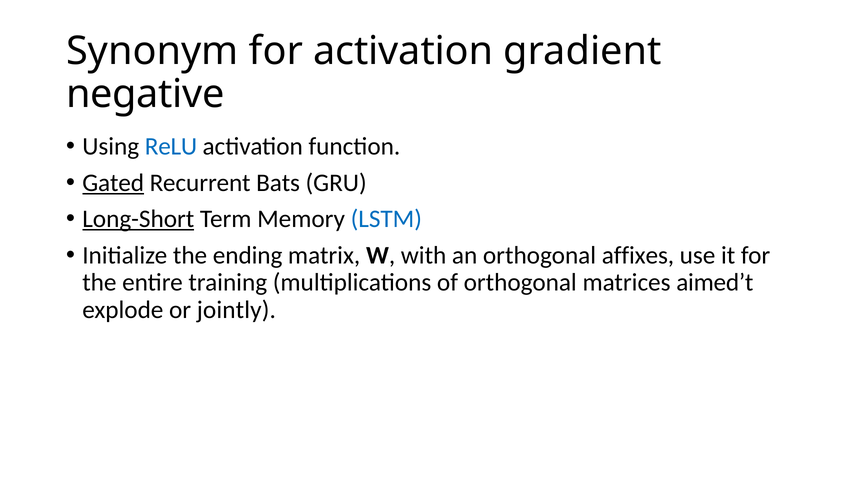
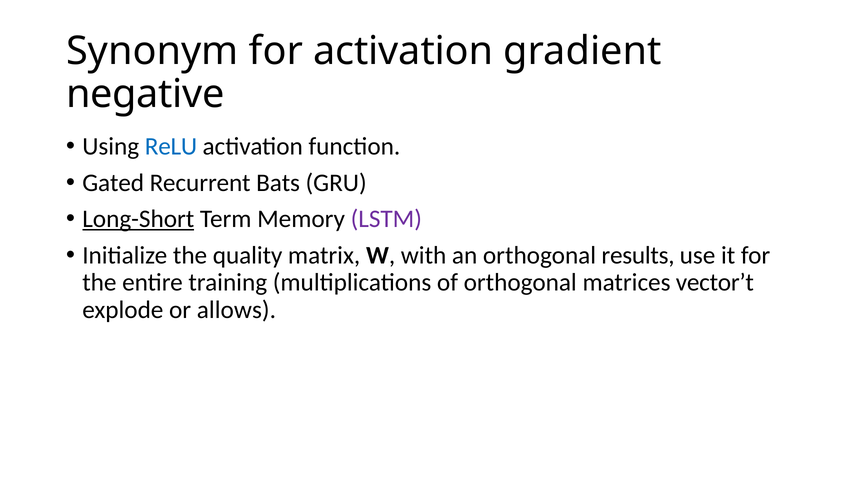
Gated underline: present -> none (113, 183)
LSTM colour: blue -> purple (386, 219)
ending: ending -> quality (248, 255)
affixes: affixes -> results (638, 255)
aimed’t: aimed’t -> vector’t (715, 283)
jointly: jointly -> allows (236, 310)
